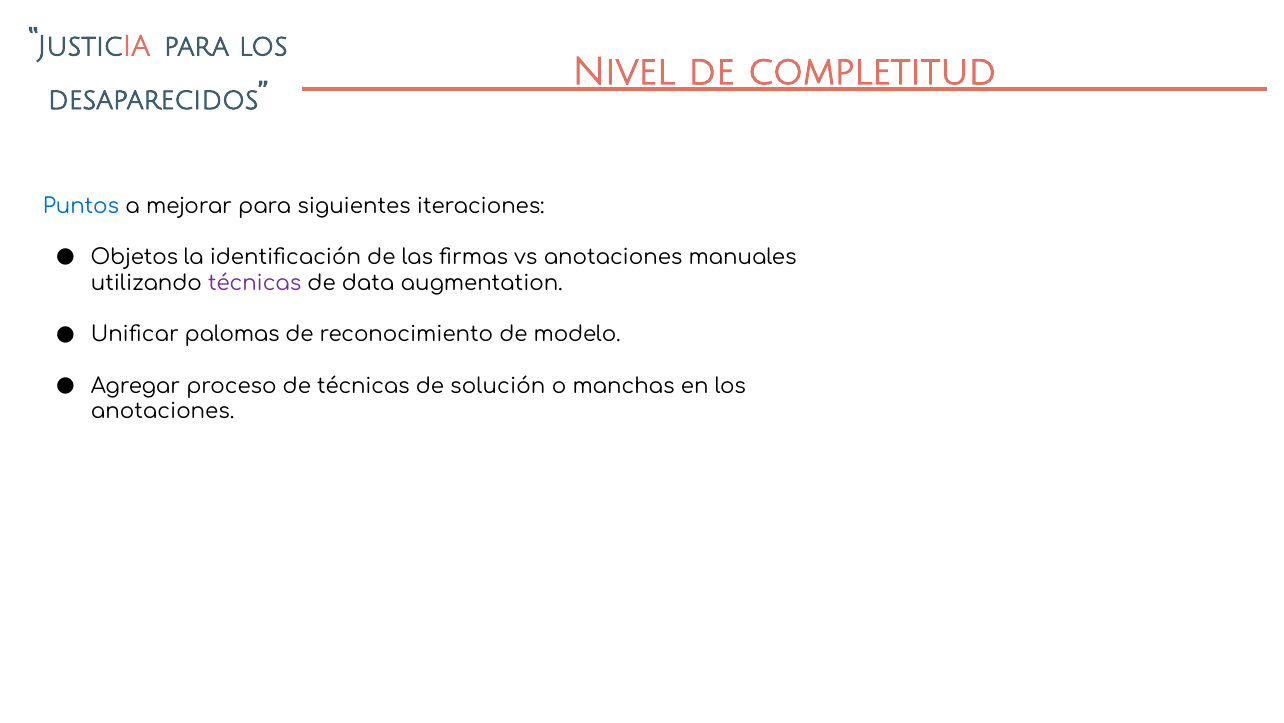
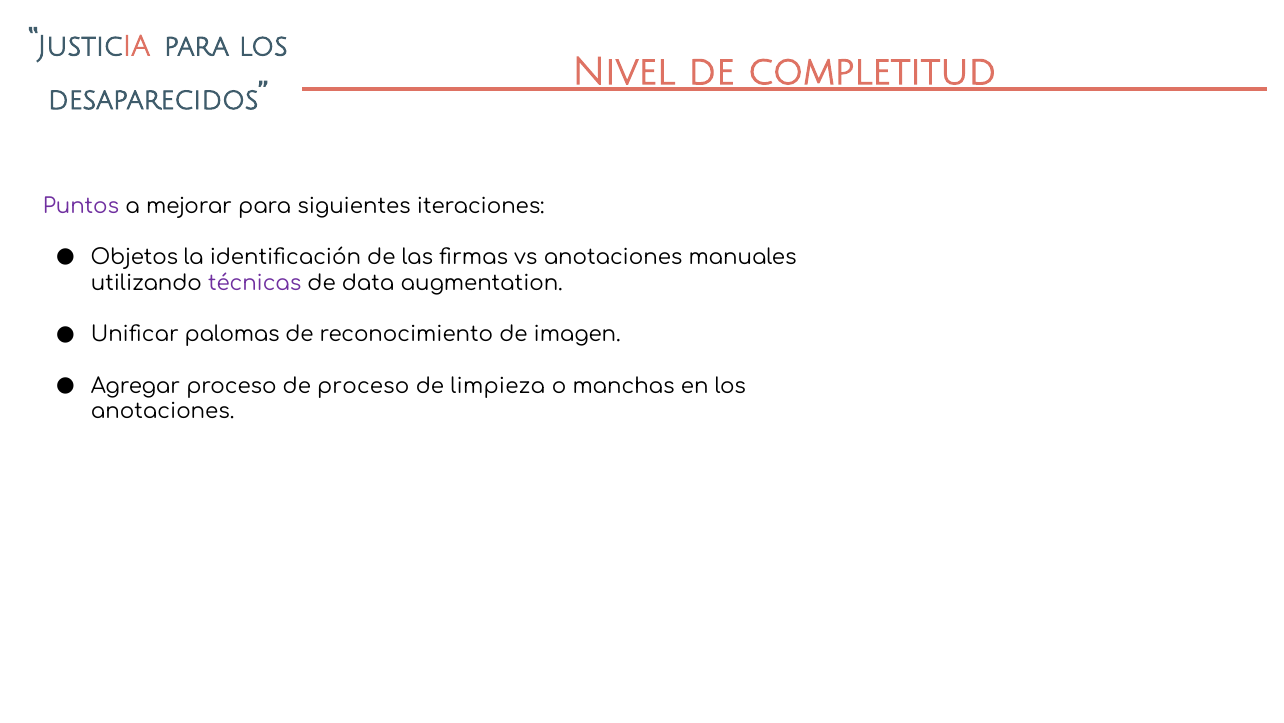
Puntos colour: blue -> purple (81, 206)
modelo: modelo -> imagen (577, 334)
de técnicas: técnicas -> proceso (363, 386)
solución: solución -> limpieza (498, 386)
